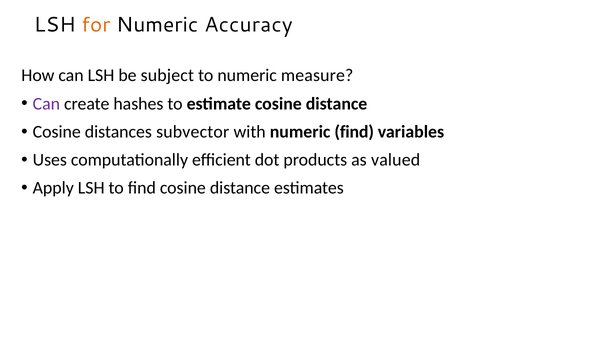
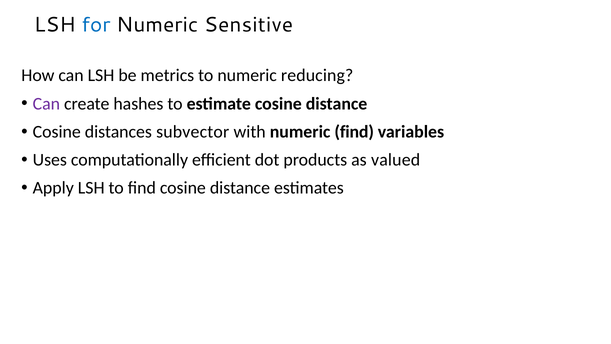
for colour: orange -> blue (96, 25)
Accuracy: Accuracy -> Sensitive (249, 25)
subject: subject -> metrics (167, 75)
measure: measure -> reducing (317, 75)
